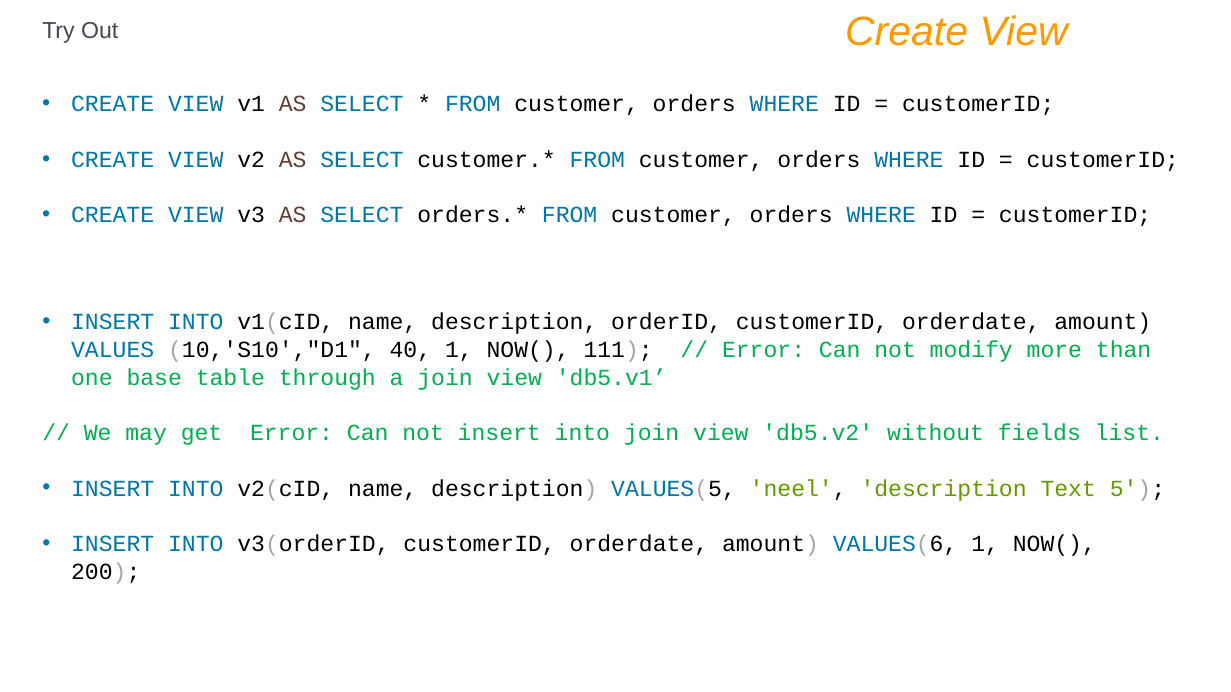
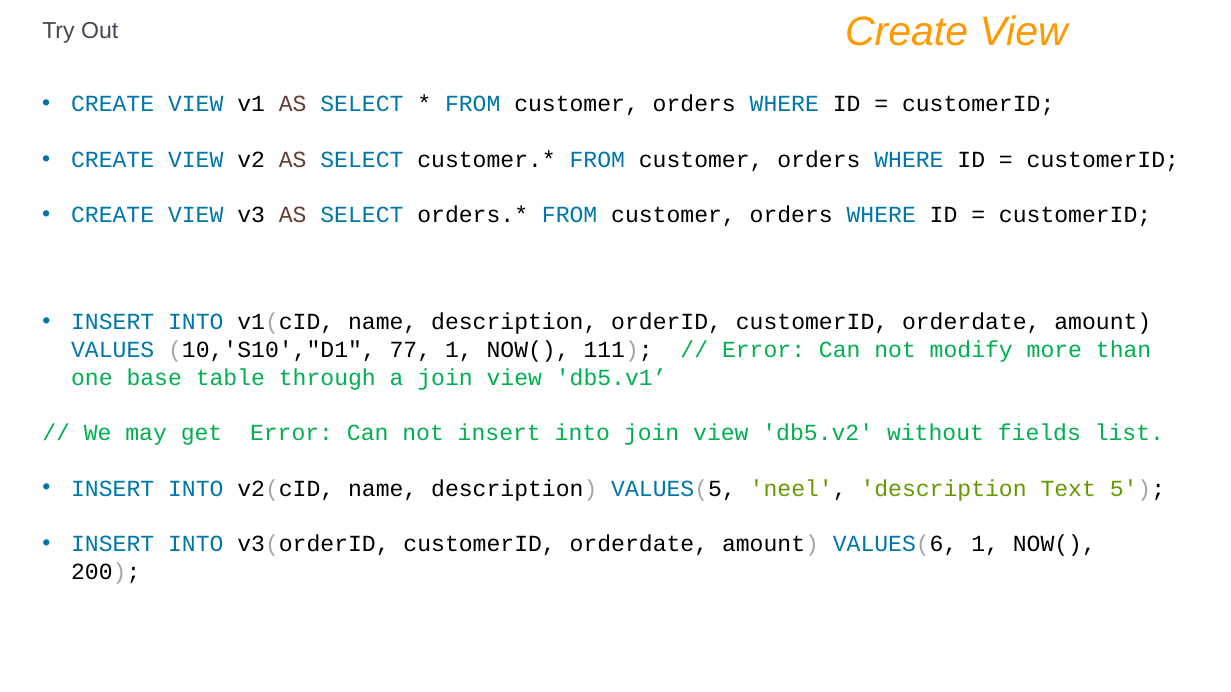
40: 40 -> 77 (410, 350)
